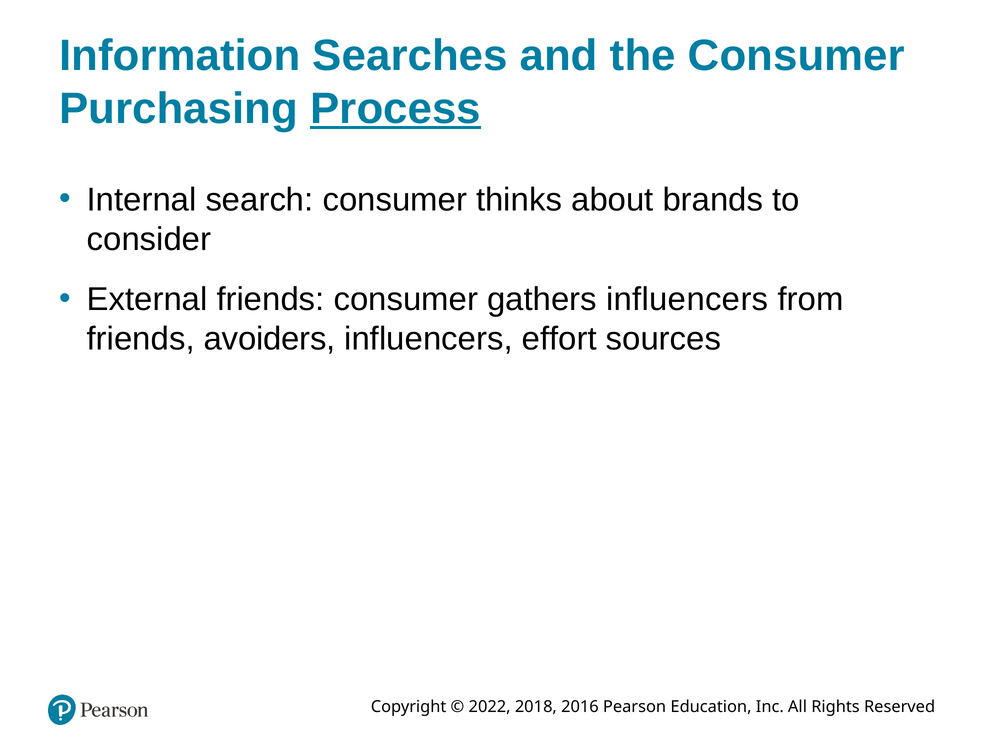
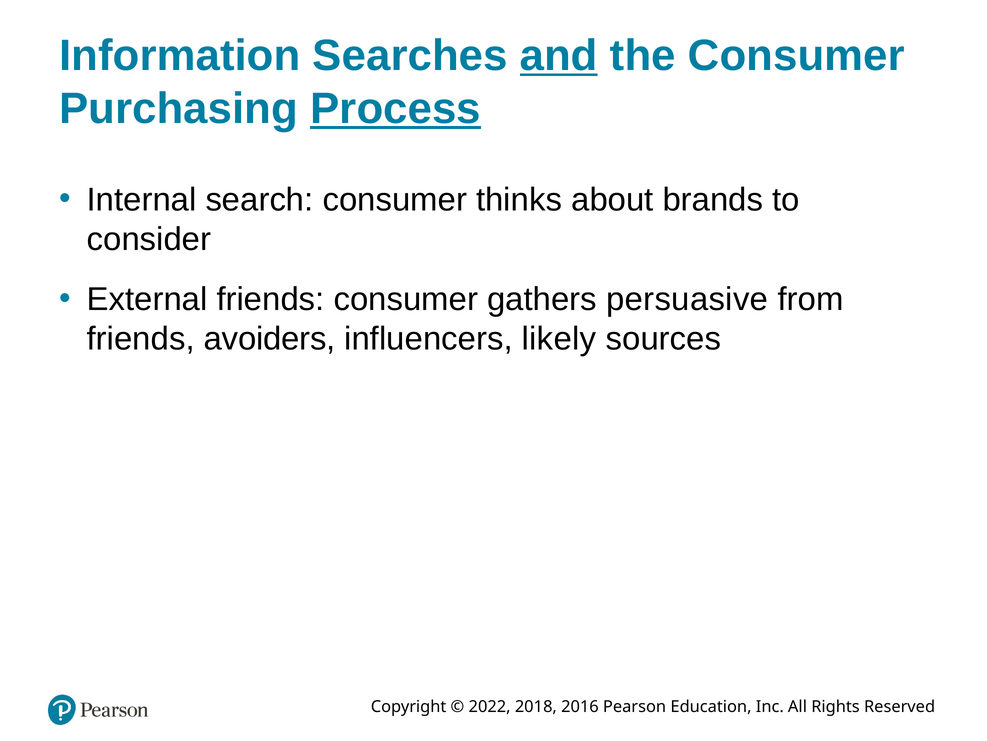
and underline: none -> present (559, 56)
gathers influencers: influencers -> persuasive (687, 299)
effort: effort -> likely (559, 339)
